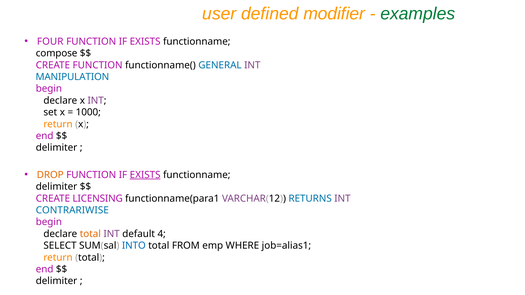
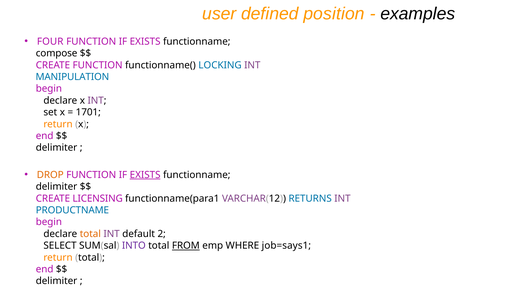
modifier: modifier -> position (334, 14)
examples colour: green -> black (418, 14)
GENERAL: GENERAL -> LOCKING (220, 65)
1000: 1000 -> 1701 (88, 112)
CONTRARIWISE: CONTRARIWISE -> PRODUCTNAME (72, 211)
4: 4 -> 2 (162, 234)
INTO colour: blue -> purple (134, 246)
FROM underline: none -> present (186, 246)
job=alias1: job=alias1 -> job=says1 (286, 246)
